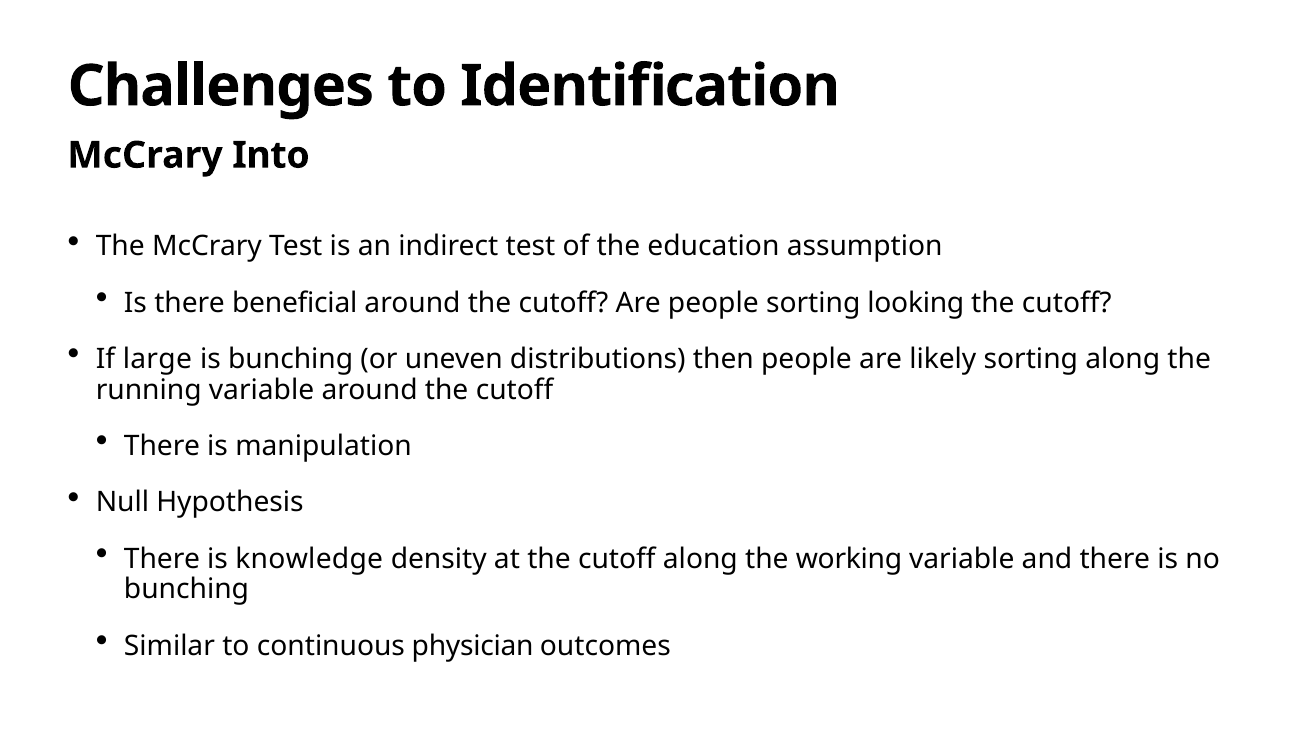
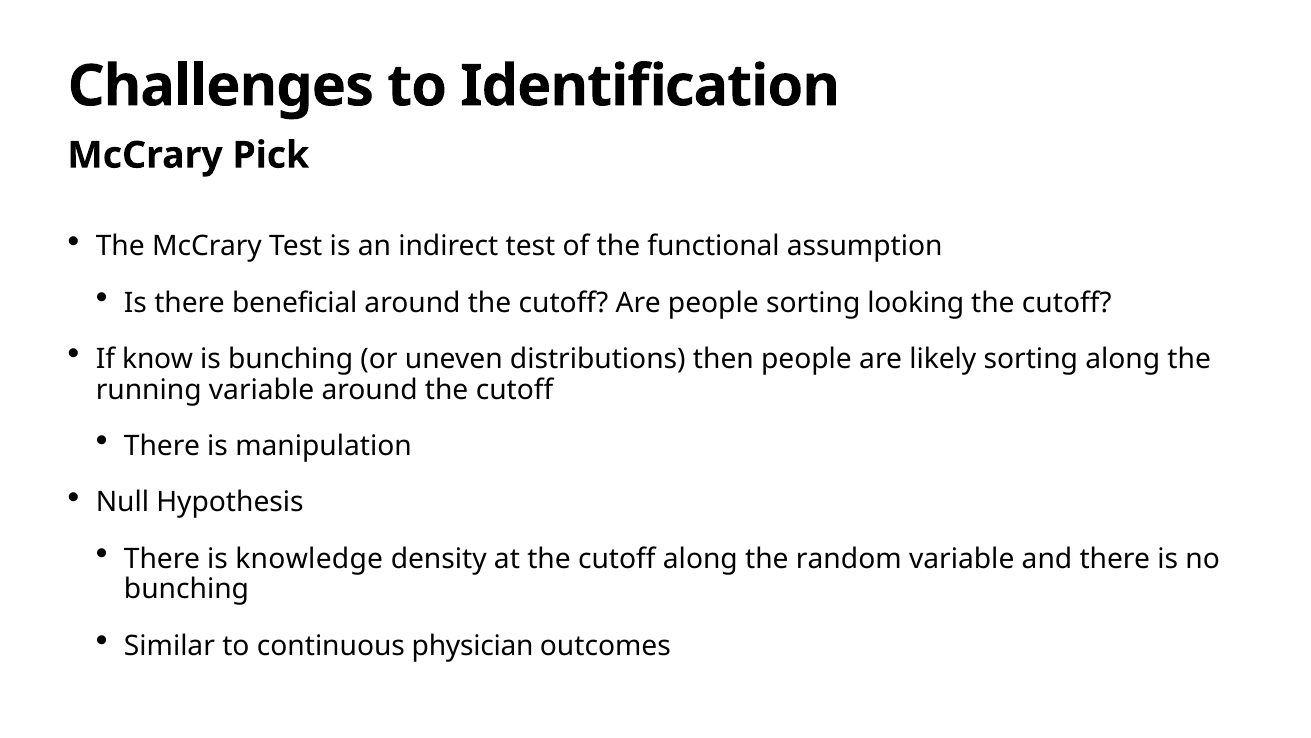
Into: Into -> Pick (271, 155)
education: education -> functional (714, 246)
large: large -> know (158, 359)
working: working -> random (849, 559)
